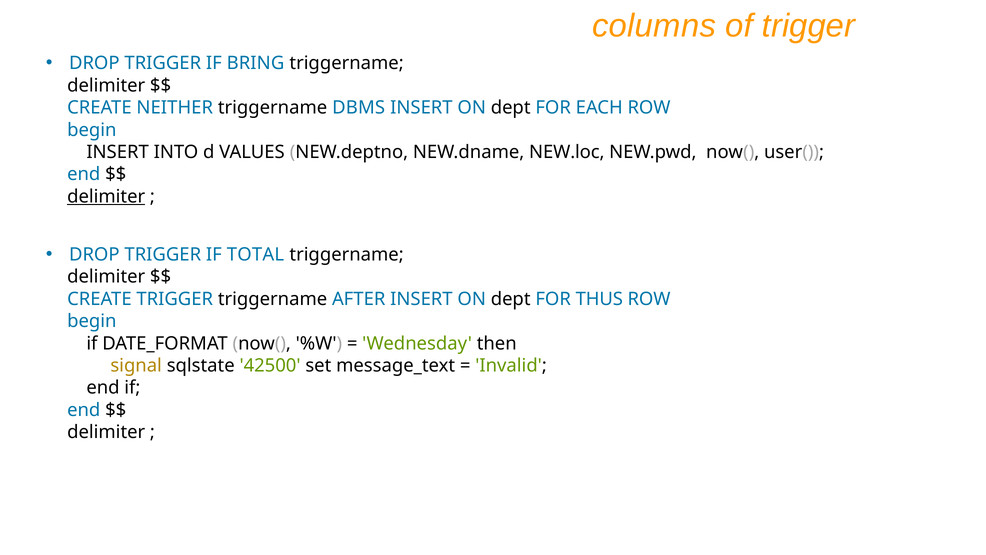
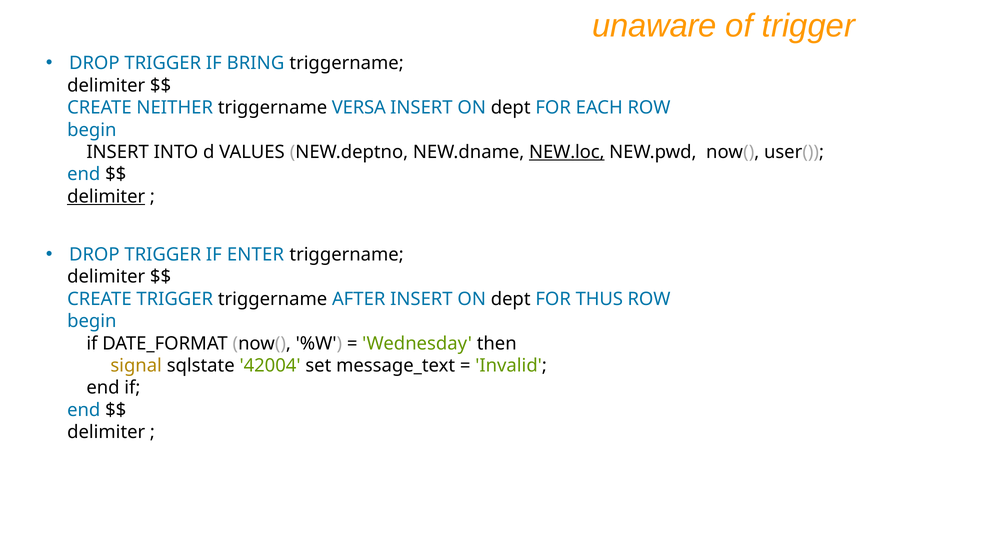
columns: columns -> unaware (654, 26)
DBMS: DBMS -> VERSA (359, 108)
NEW.loc underline: none -> present (567, 152)
TOTAL: TOTAL -> ENTER (255, 254)
42500: 42500 -> 42004 (270, 365)
